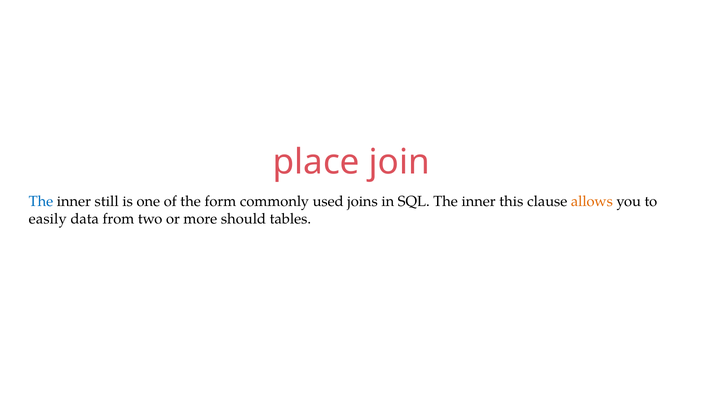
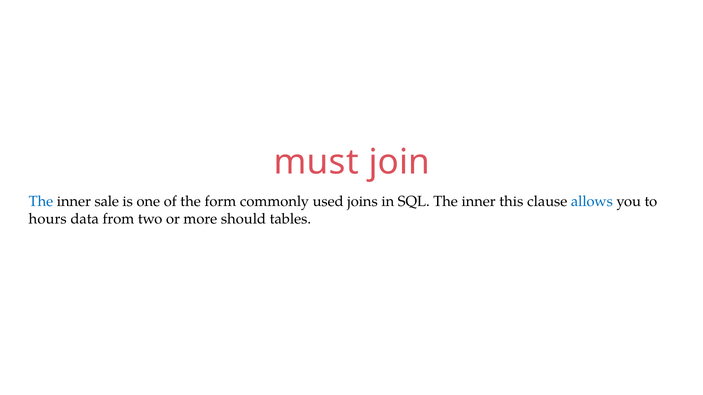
place: place -> must (316, 162)
still: still -> sale (107, 202)
allows colour: orange -> blue (592, 202)
easily: easily -> hours (48, 219)
